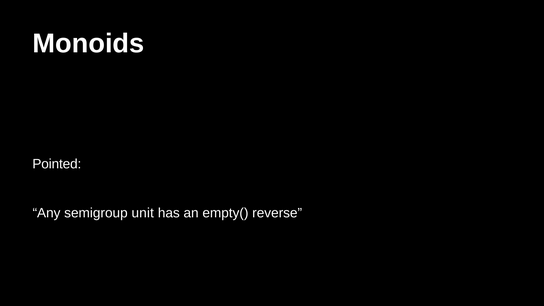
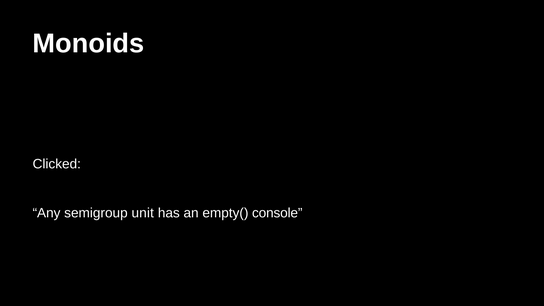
Pointed: Pointed -> Clicked (57, 164)
reverse: reverse -> console (277, 213)
